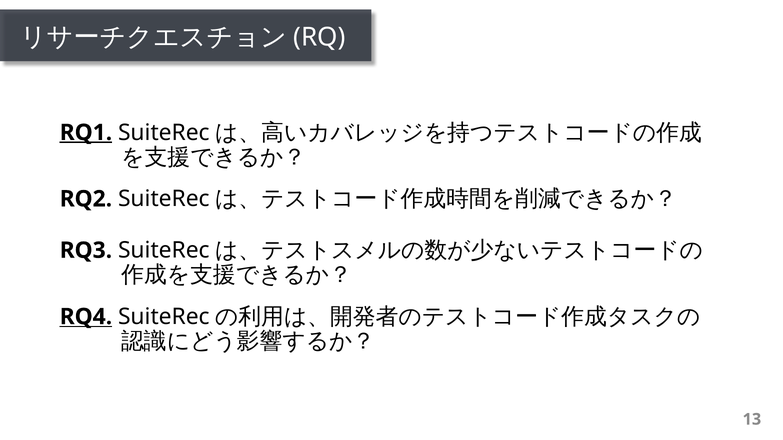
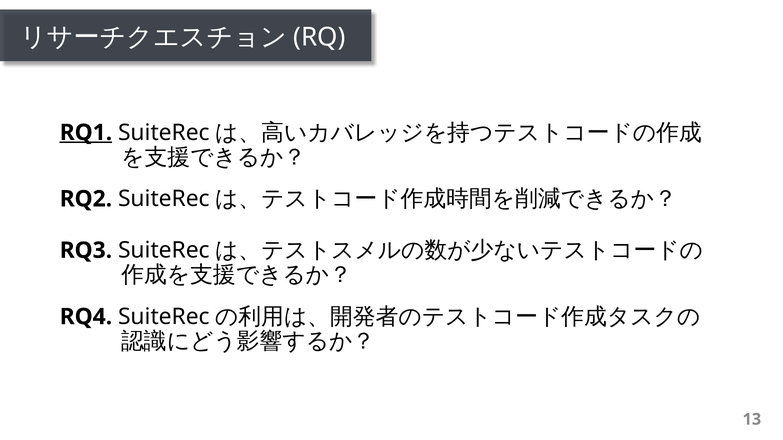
RQ4 underline: present -> none (86, 317)
